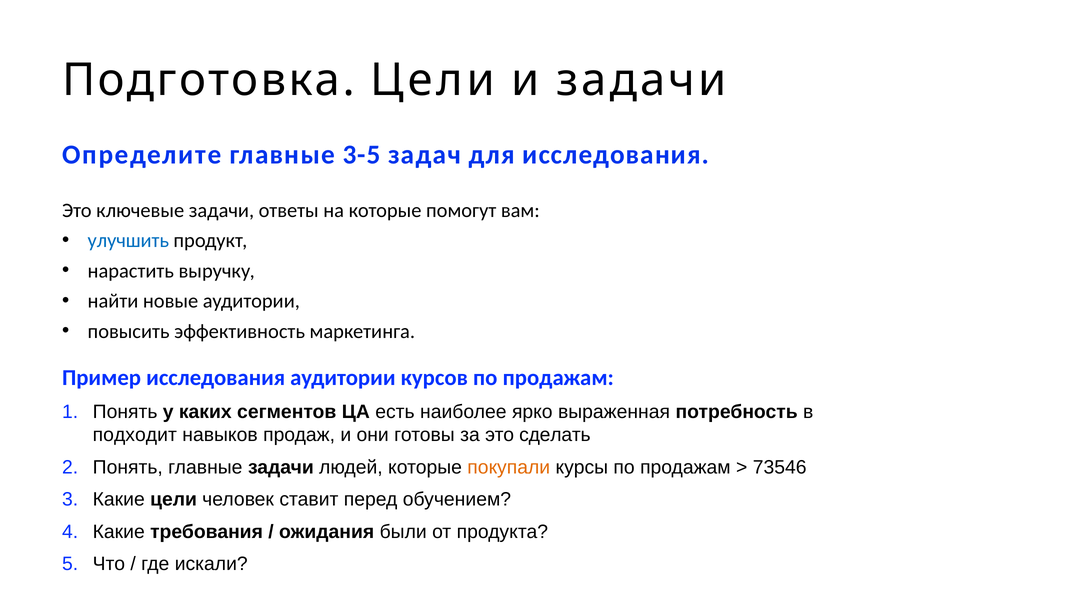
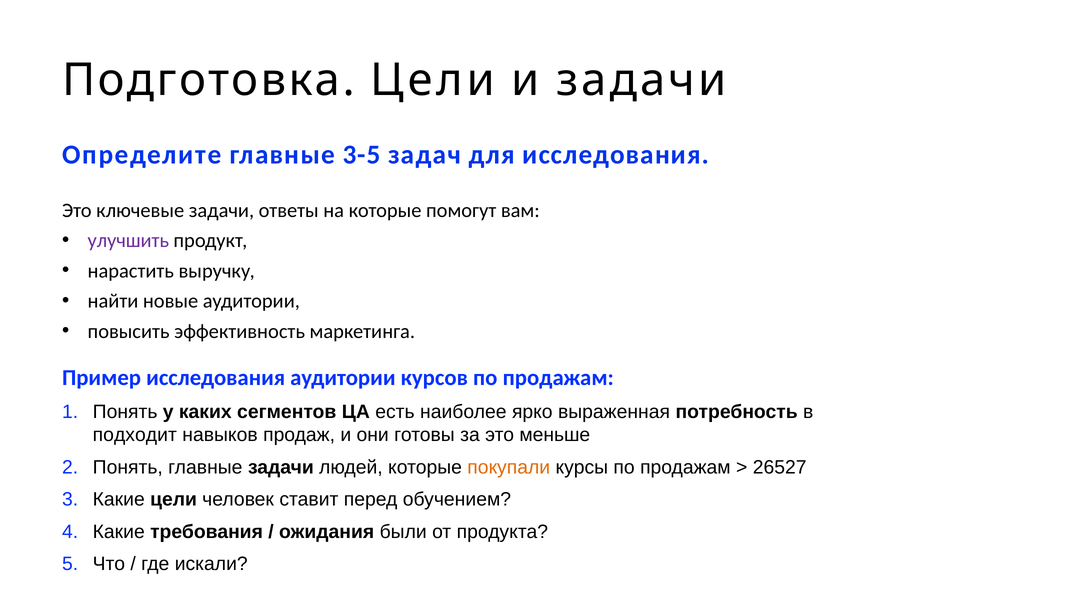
улучшить colour: blue -> purple (128, 240)
сделать: сделать -> меньше (555, 435)
73546: 73546 -> 26527 (780, 467)
